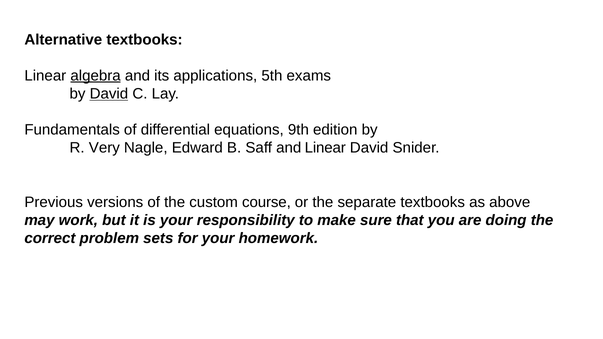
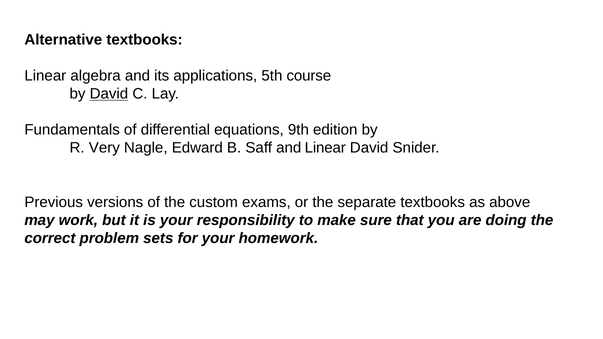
algebra underline: present -> none (96, 76)
exams: exams -> course (309, 76)
course: course -> exams (266, 202)
